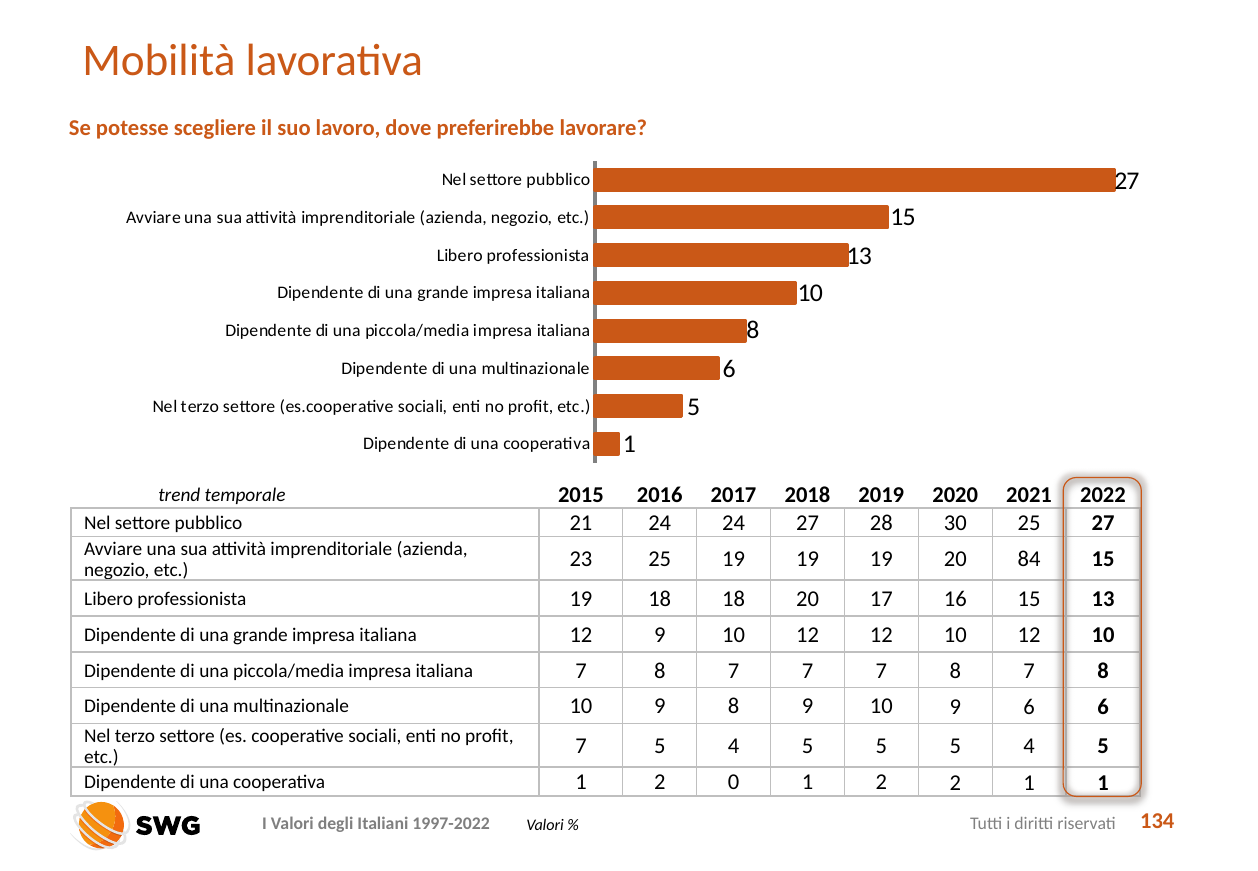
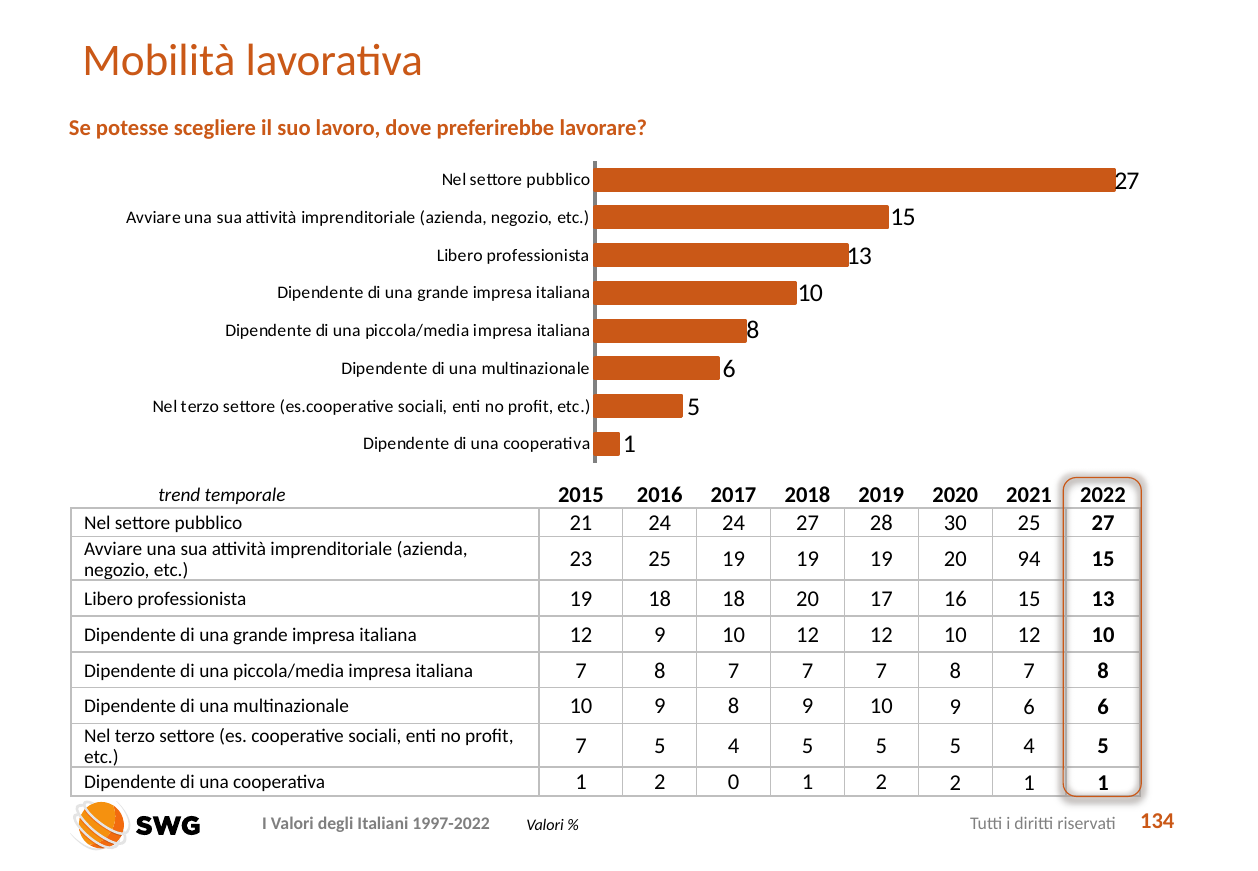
84: 84 -> 94 (1029, 559)
